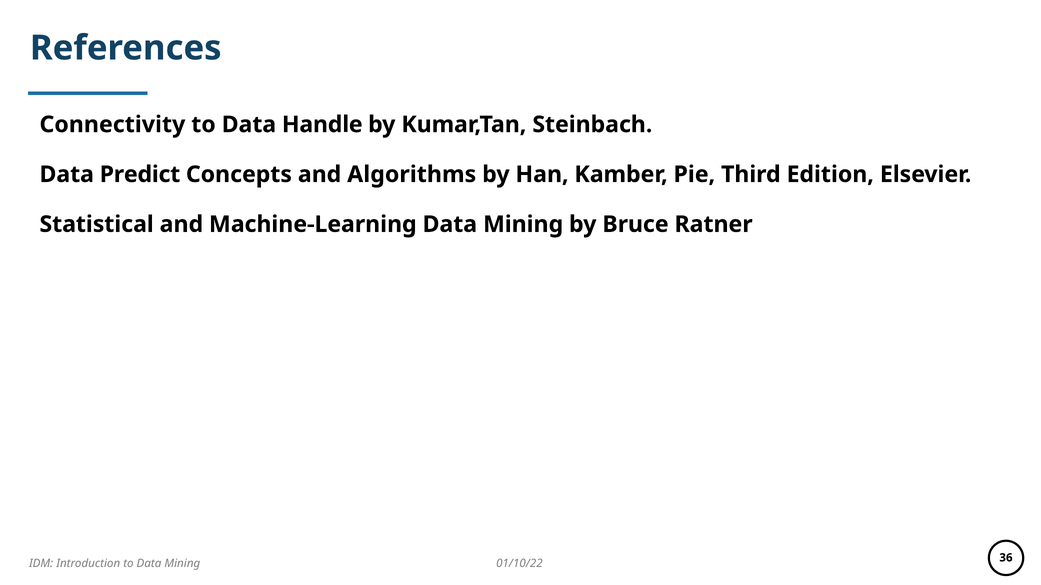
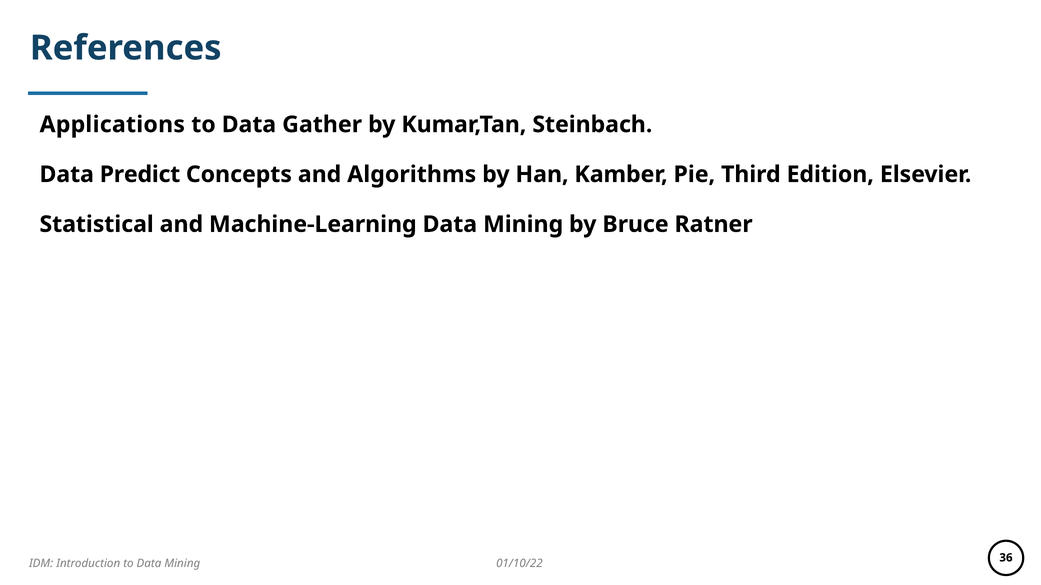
Connectivity: Connectivity -> Applications (112, 125)
Handle: Handle -> Gather (322, 125)
